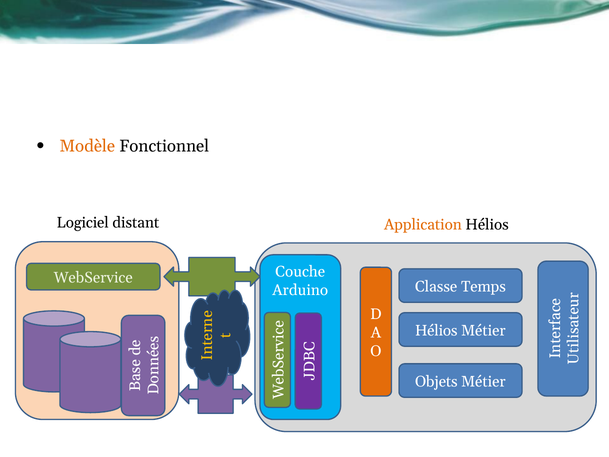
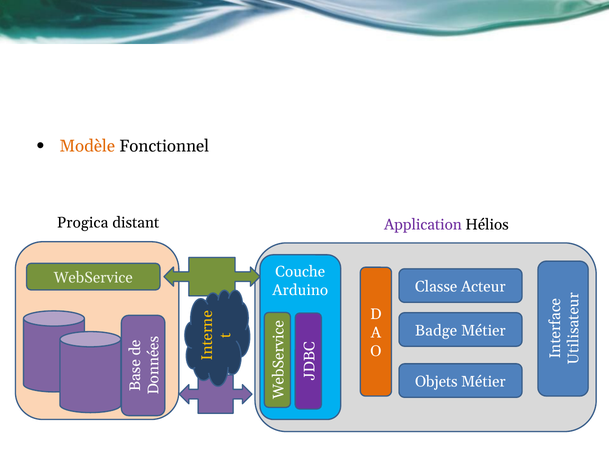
Logiciel: Logiciel -> Progica (83, 223)
Application colour: orange -> purple (423, 224)
Temps: Temps -> Acteur (483, 286)
Hélios: Hélios -> Badge (436, 330)
